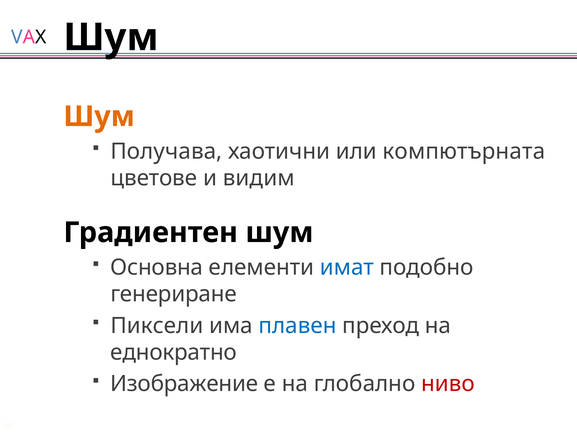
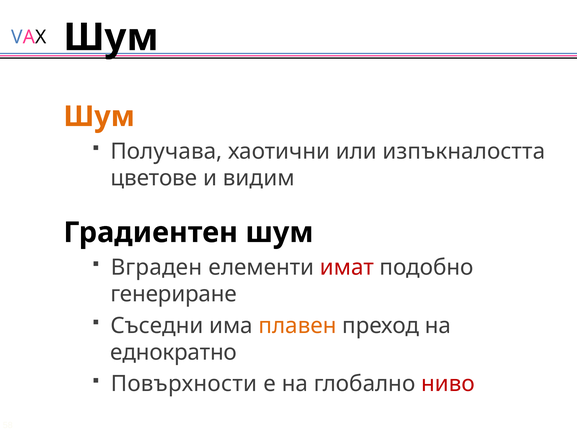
компютърната: компютърната -> изпъкналостта (464, 151)
Основна: Основна -> Вграден (157, 267)
имат colour: blue -> red (347, 267)
Пиксели: Пиксели -> Съседни (157, 325)
плавен colour: blue -> orange (298, 325)
Изображение: Изображение -> Повърхности (184, 384)
